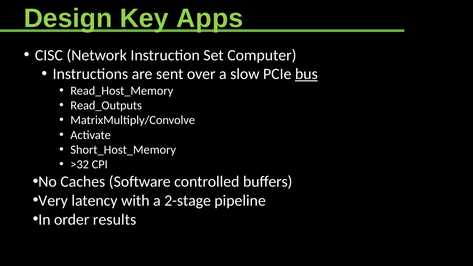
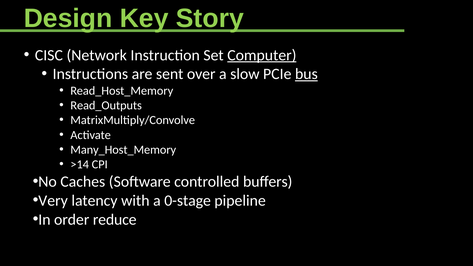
Apps: Apps -> Story (210, 18)
Computer underline: none -> present (262, 55)
Short_Host_Memory: Short_Host_Memory -> Many_Host_Memory (123, 150)
>32: >32 -> >14 (80, 165)
2-stage: 2-stage -> 0-stage (188, 201)
results: results -> reduce (115, 220)
